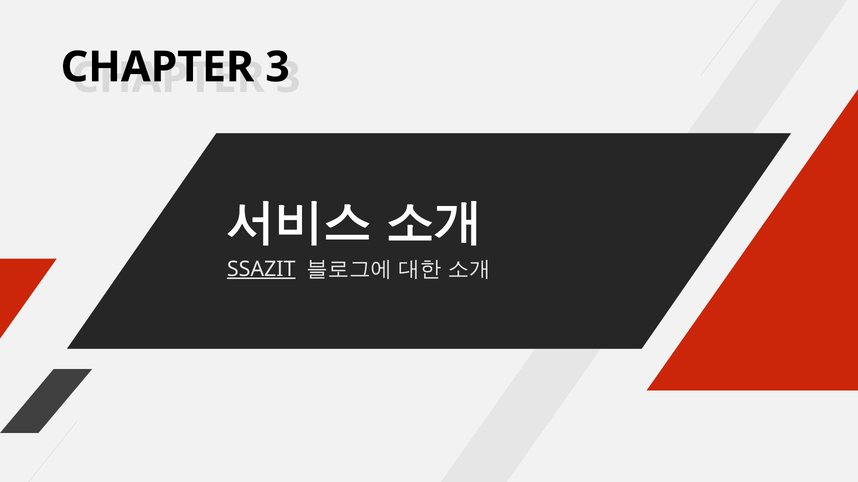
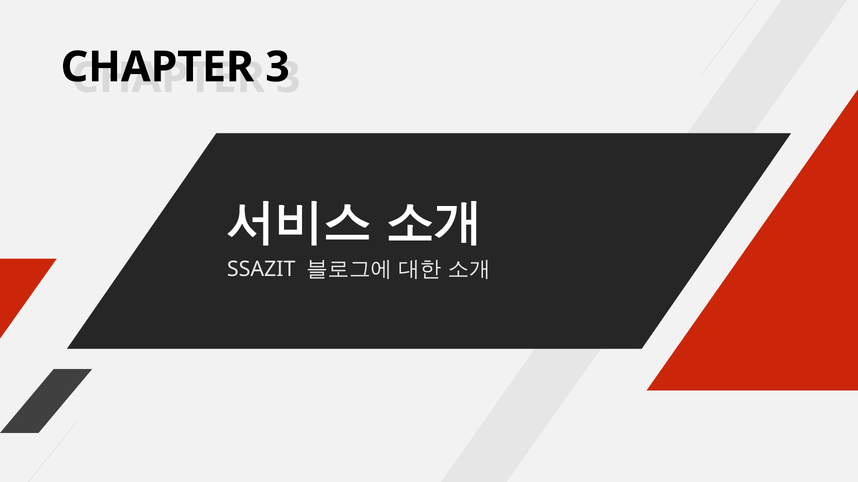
SSAZIT underline: present -> none (261, 269)
